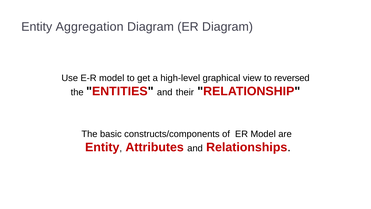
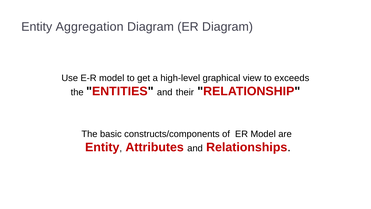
reversed: reversed -> exceeds (292, 78)
